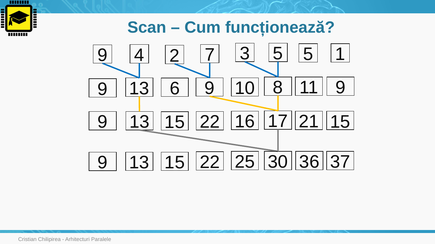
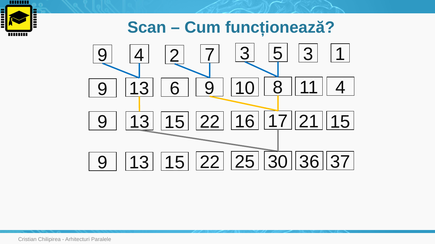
5: 5 -> 3 (308, 54)
9: 9 -> 4 (340, 88)
